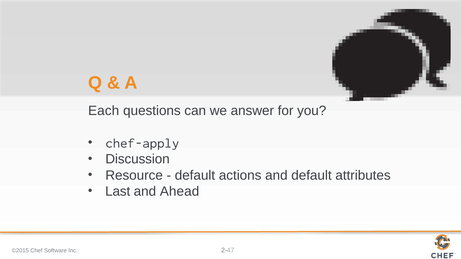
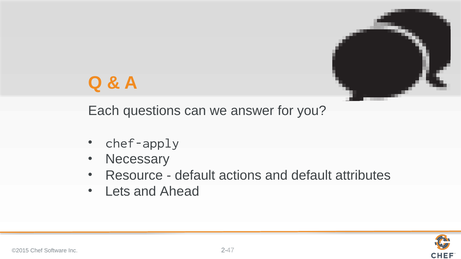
Discussion: Discussion -> Necessary (137, 159)
Last: Last -> Lets (118, 192)
